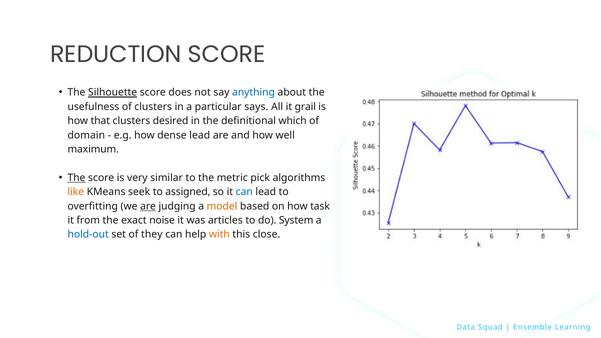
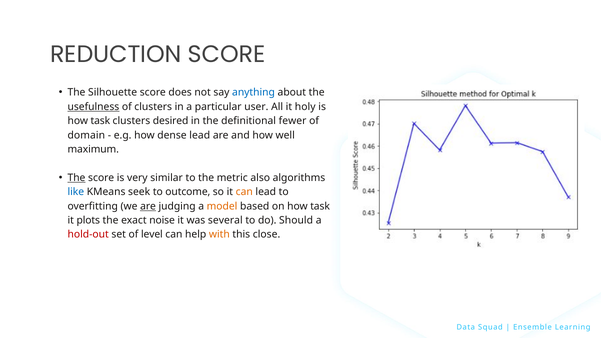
Silhouette underline: present -> none (113, 93)
usefulness underline: none -> present (93, 107)
says: says -> user (256, 107)
grail: grail -> holy (305, 107)
that: that -> task (100, 121)
which: which -> fewer (293, 121)
pick: pick -> also (260, 178)
like colour: orange -> blue (76, 192)
assigned: assigned -> outcome (188, 192)
can colour: blue -> orange (244, 192)
from: from -> plots (88, 220)
articles: articles -> several (225, 220)
System: System -> Should (296, 220)
hold-out colour: blue -> red (88, 235)
they: they -> level (152, 235)
